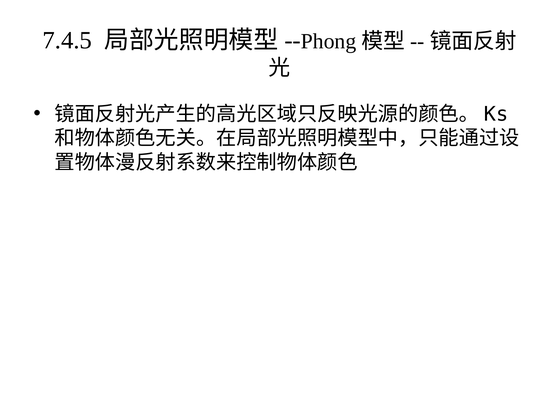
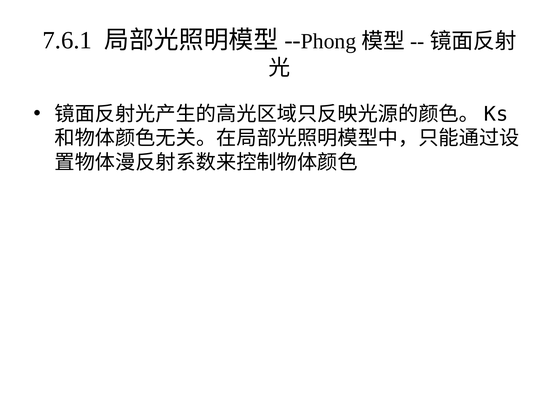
7.4.5: 7.4.5 -> 7.6.1 (67, 40)
